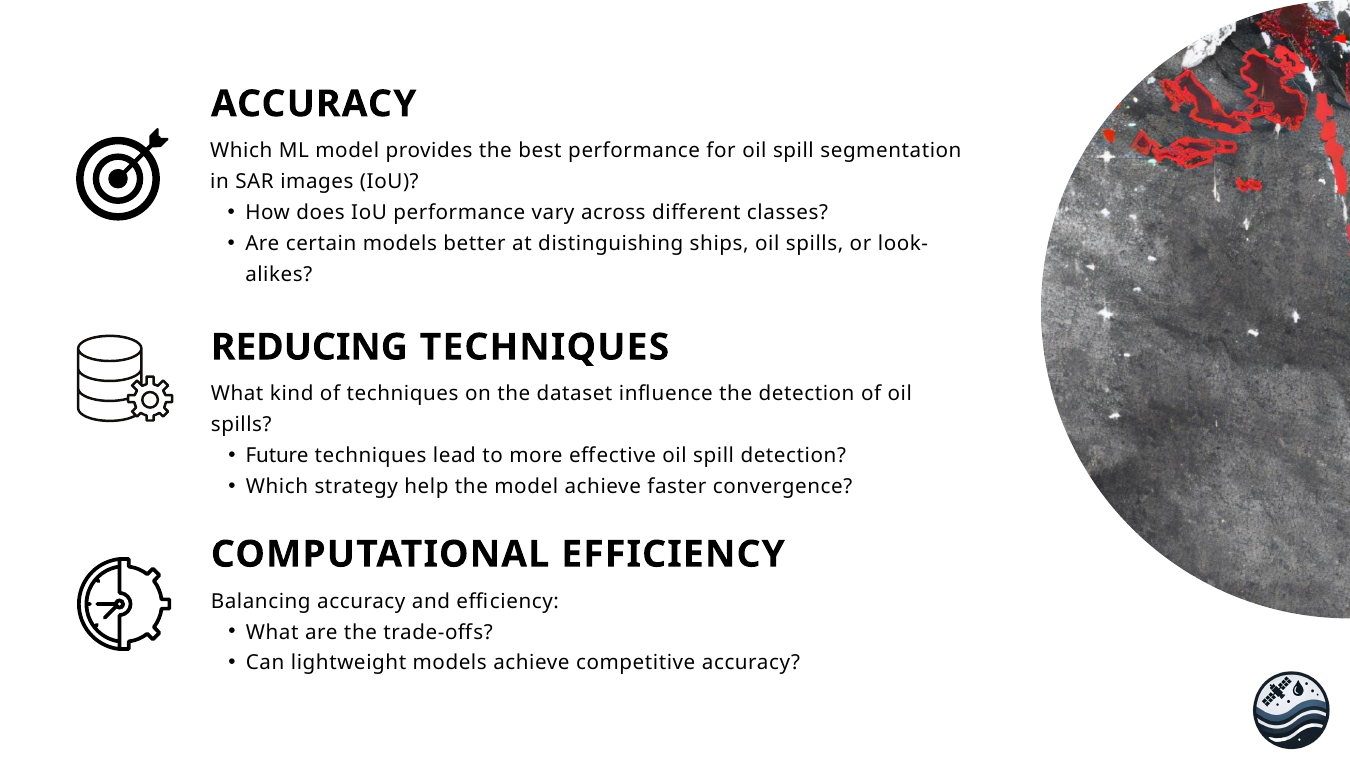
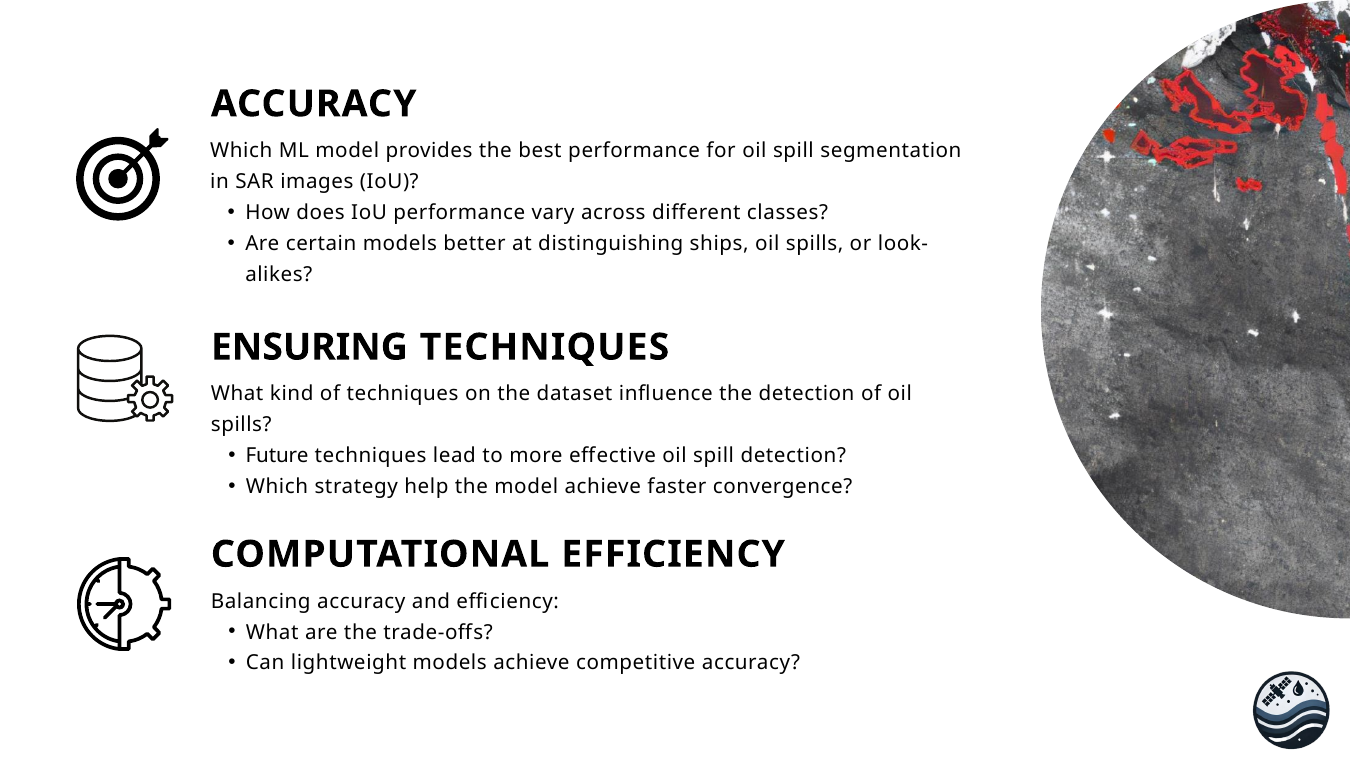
REDUCING: REDUCING -> ENSURING (309, 347)
